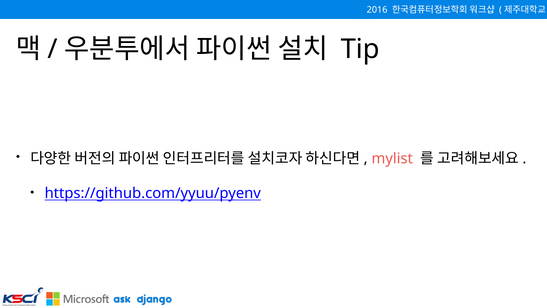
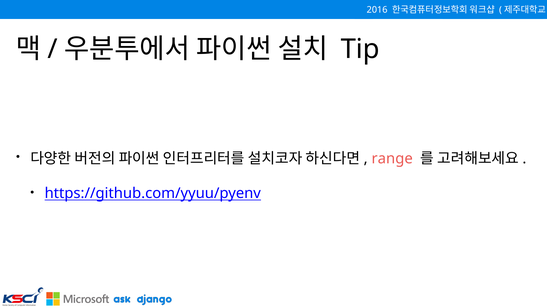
mylist: mylist -> range (392, 159)
